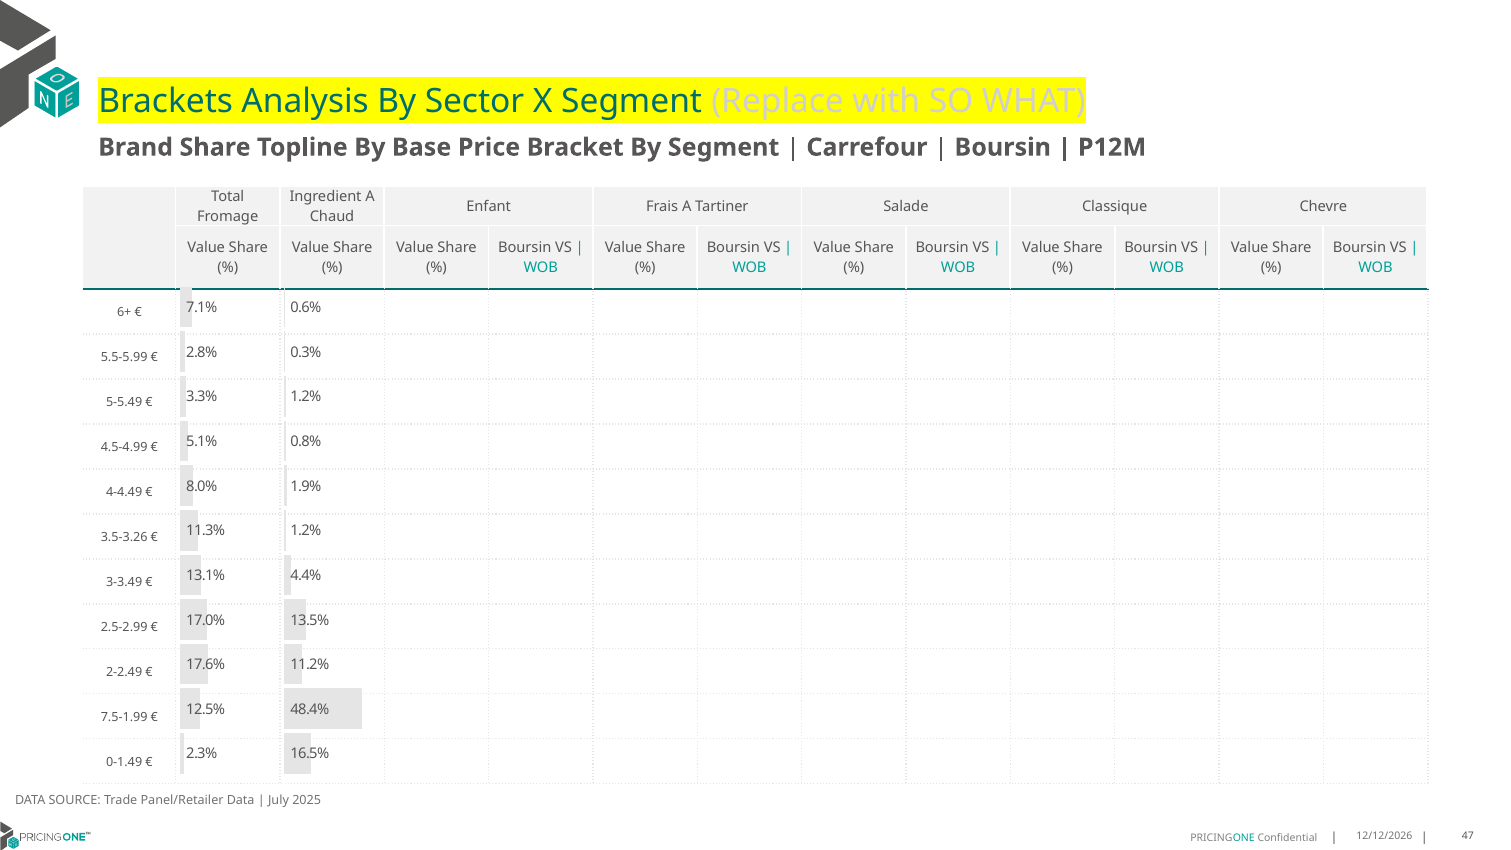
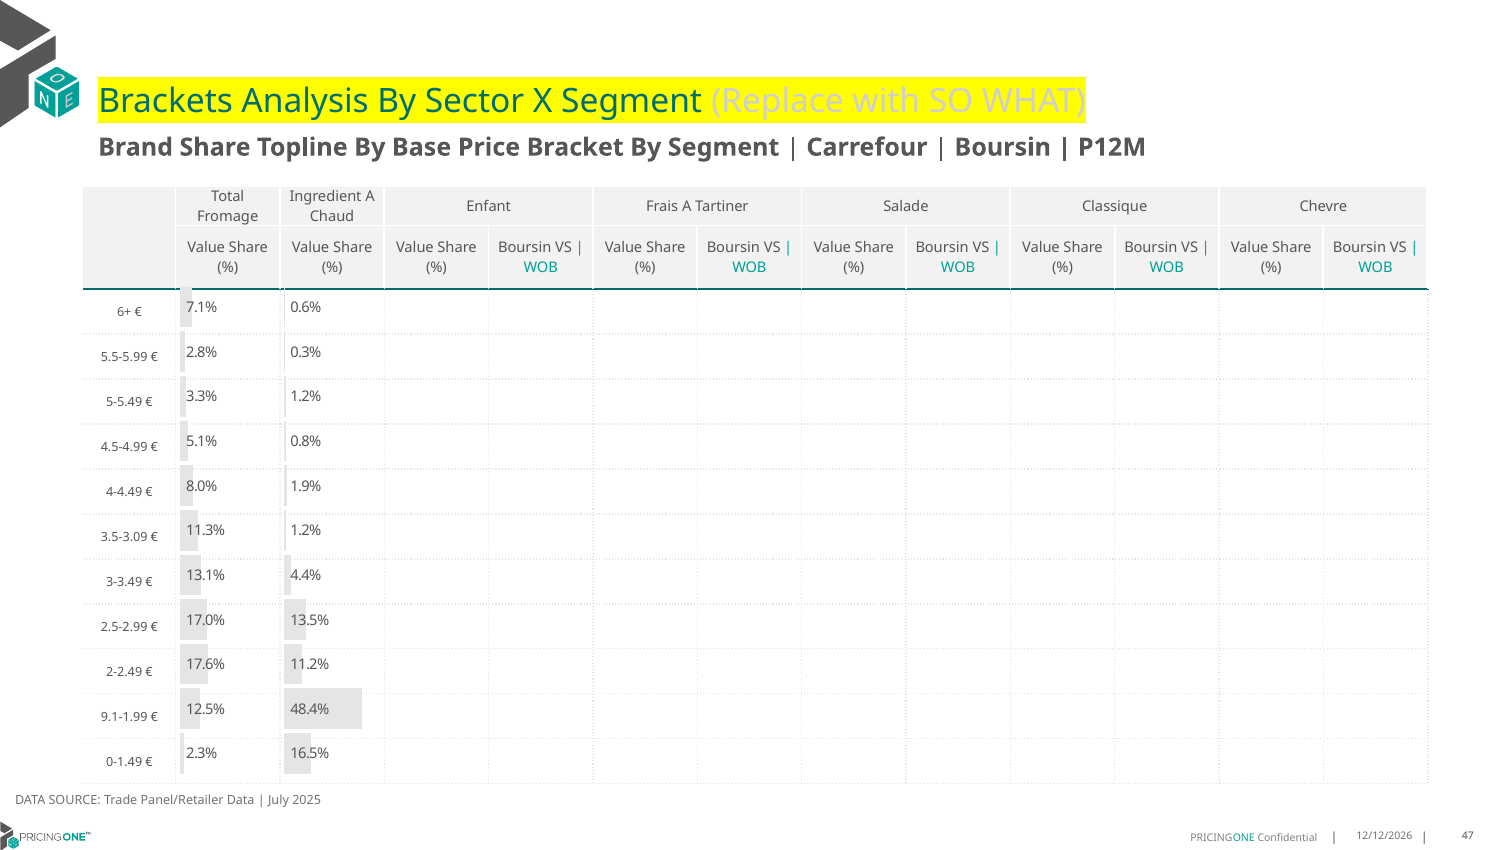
3.5-3.26: 3.5-3.26 -> 3.5-3.09 (124, 537)
7.5-1.99: 7.5-1.99 -> 9.1-1.99 (124, 717)
